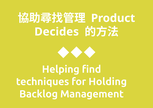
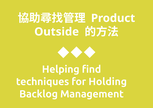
Decides: Decides -> Outside (57, 32)
